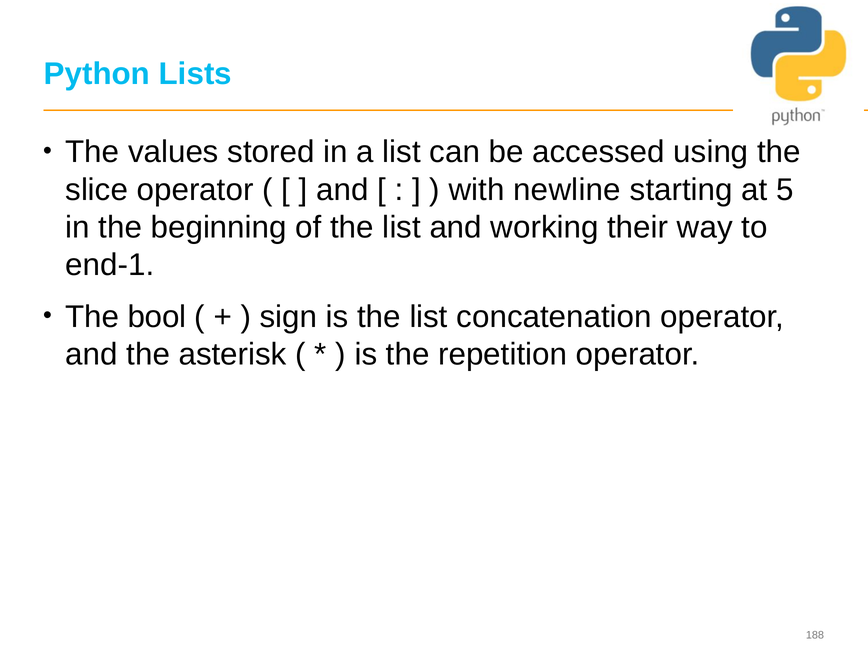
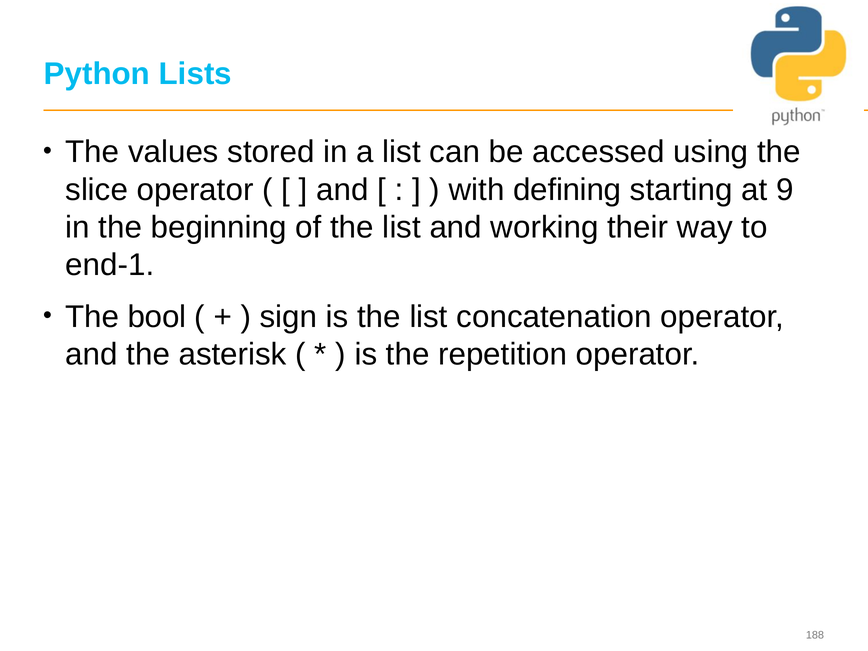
newline: newline -> defining (567, 190)
5: 5 -> 9 (785, 190)
